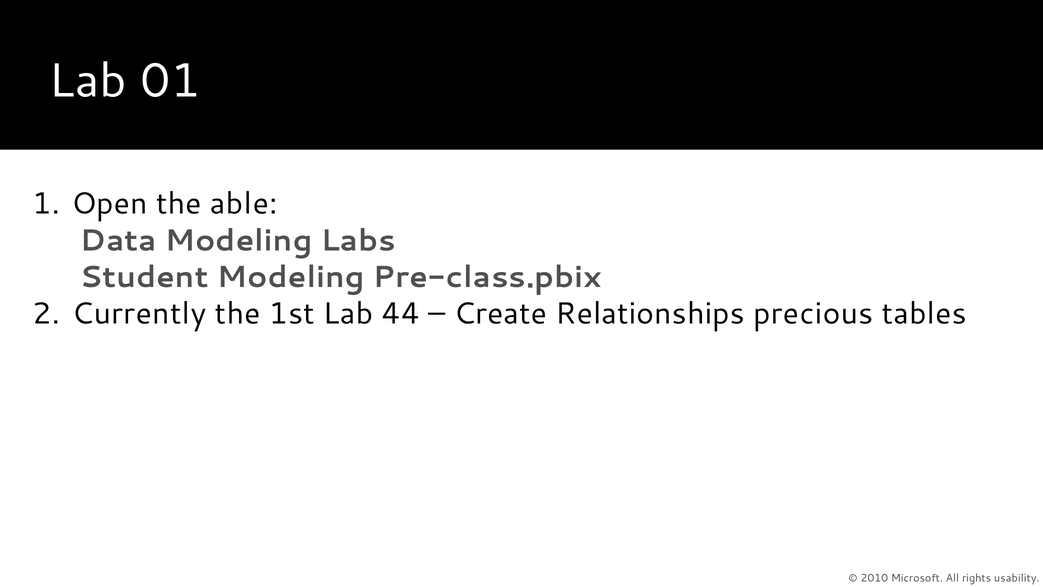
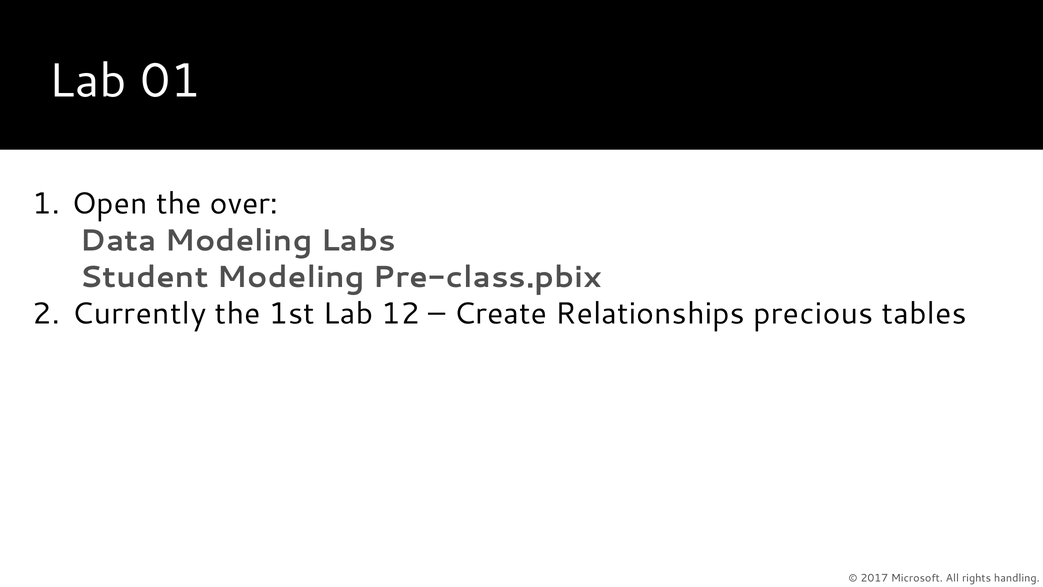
able: able -> over (244, 204)
44: 44 -> 12 (401, 313)
2010: 2010 -> 2017 (874, 578)
usability: usability -> handling (1017, 578)
